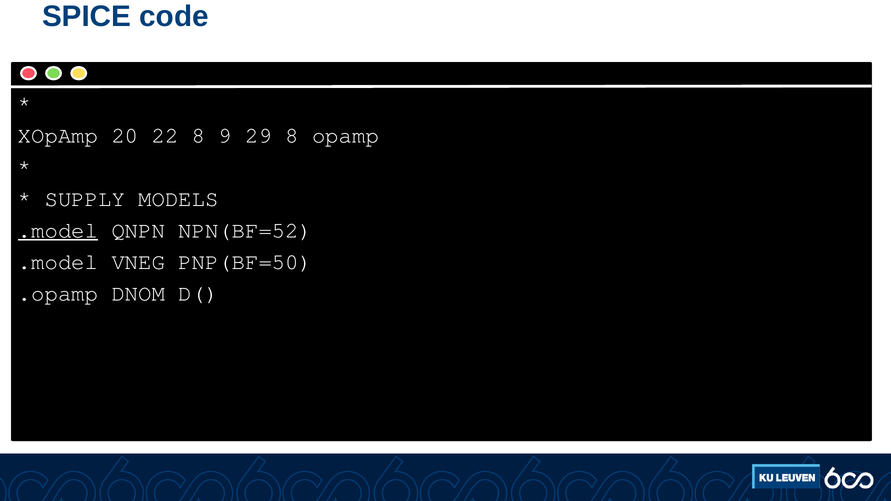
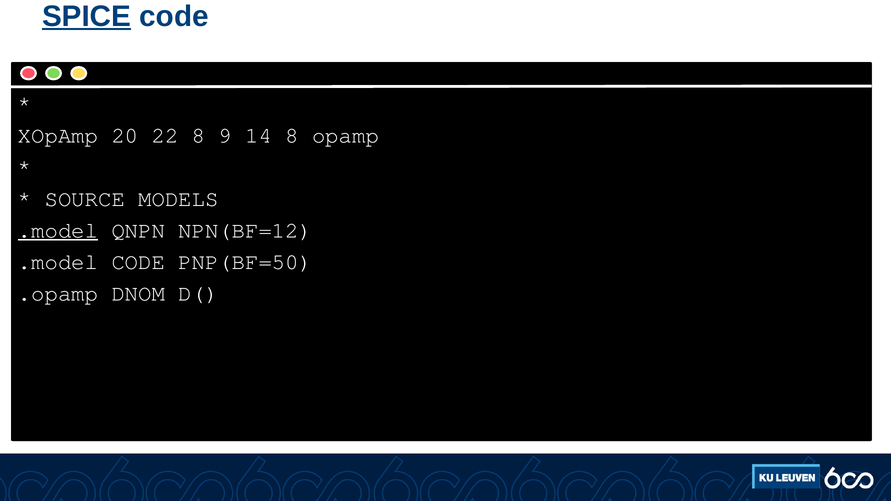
SPICE underline: none -> present (87, 16)
29: 29 -> 14 (259, 136)
SUPPLY: SUPPLY -> SOURCE (85, 199)
NPN(BF=52: NPN(BF=52 -> NPN(BF=12 (245, 230)
.model VNEG: VNEG -> CODE (138, 262)
